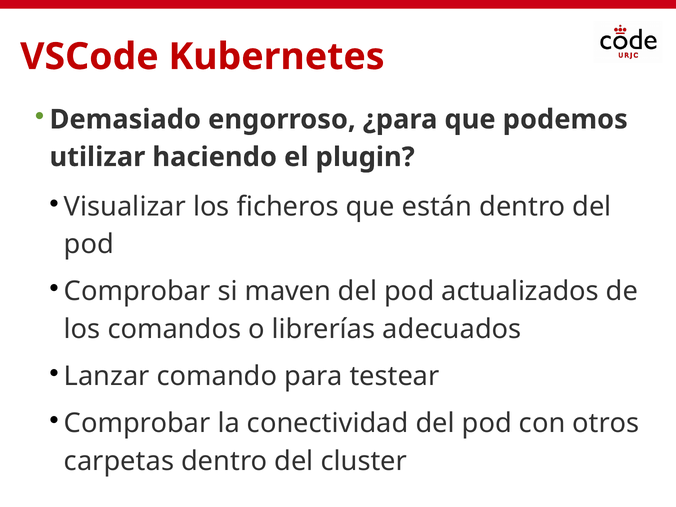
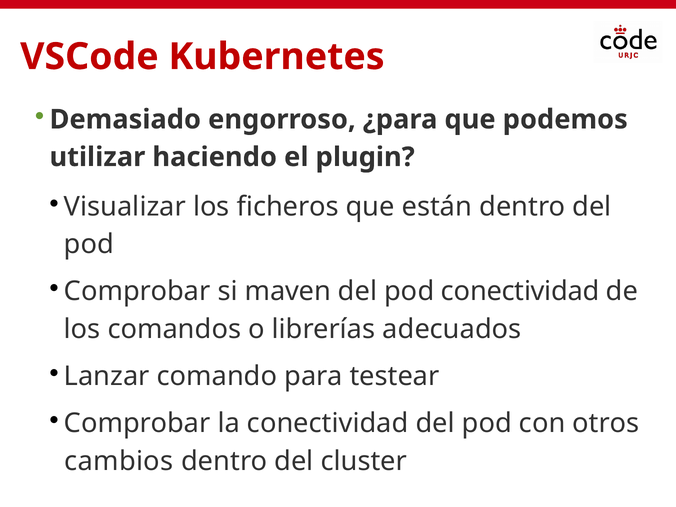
pod actualizados: actualizados -> conectividad (520, 291)
carpetas: carpetas -> cambios (119, 461)
